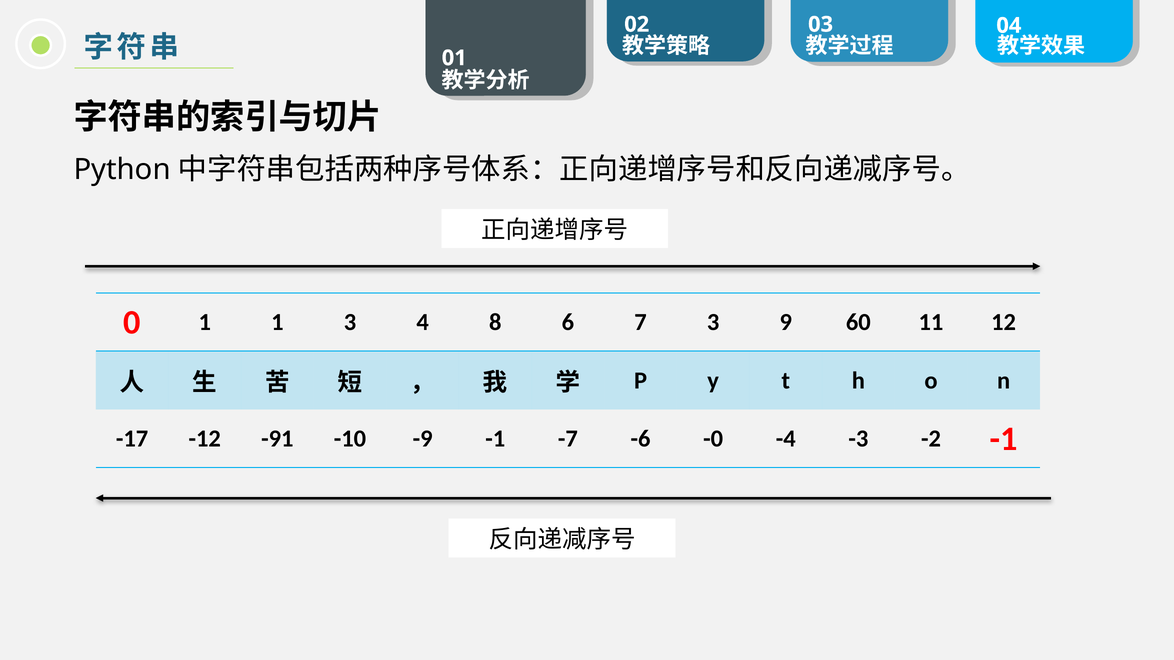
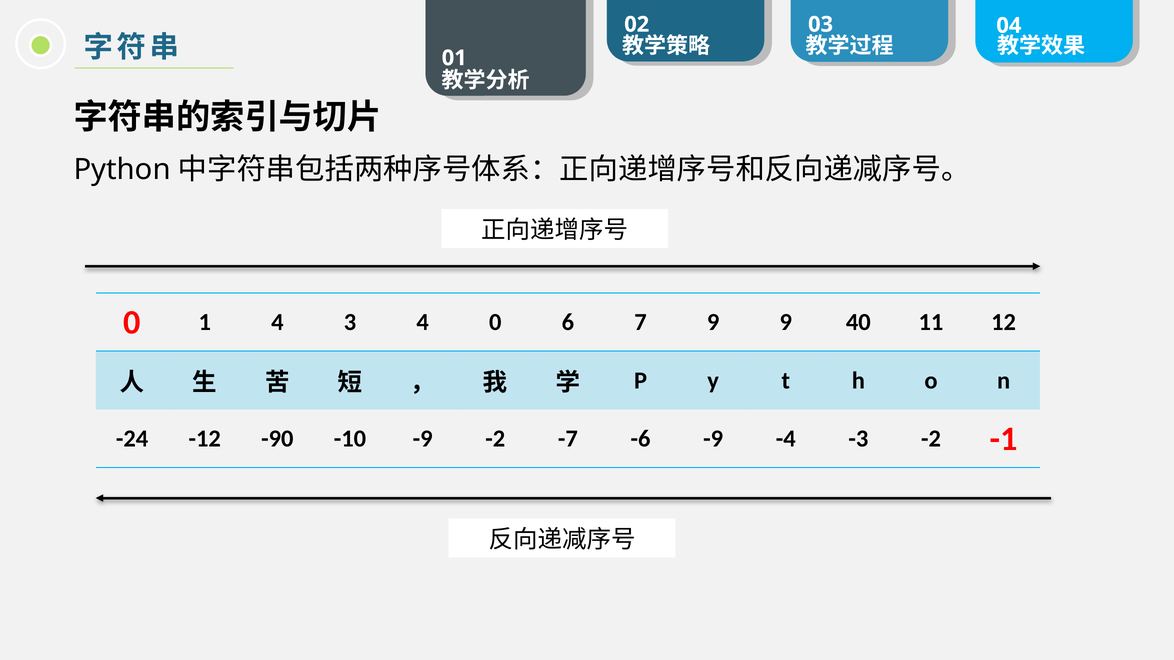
1 1: 1 -> 4 (277, 322)
4 8: 8 -> 0 (495, 322)
7 3: 3 -> 9 (713, 322)
60: 60 -> 40 (858, 322)
-17: -17 -> -24 (132, 439)
-91: -91 -> -90 (277, 439)
-9 -1: -1 -> -2 (495, 439)
-6 -0: -0 -> -9 (713, 439)
